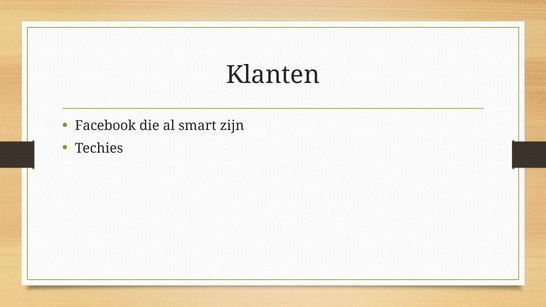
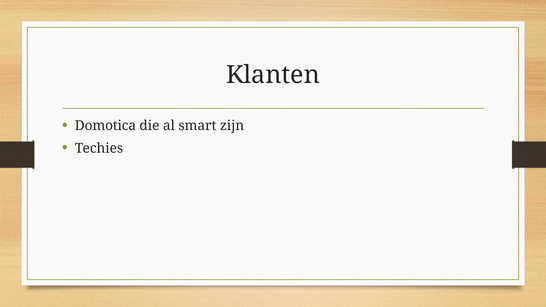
Facebook: Facebook -> Domotica (105, 126)
